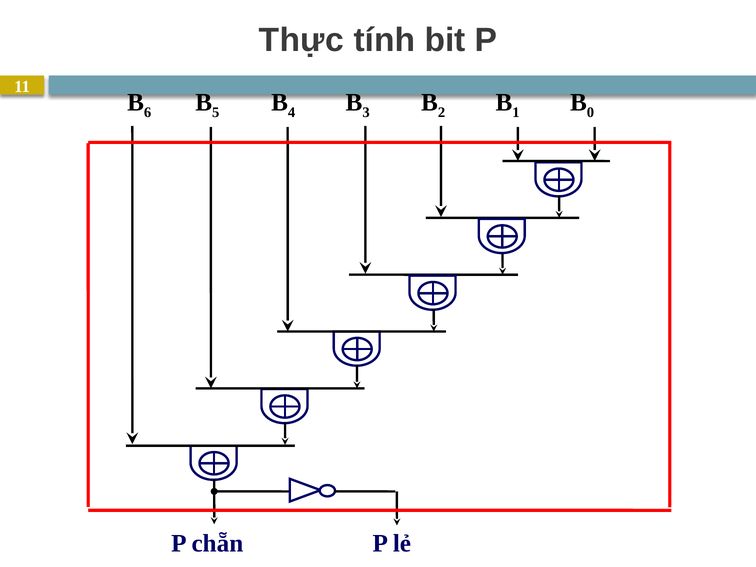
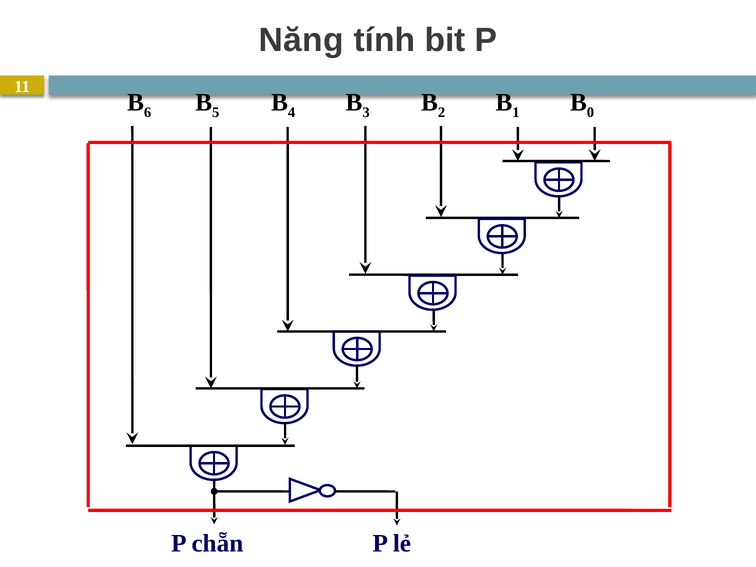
Thực: Thực -> Năng (301, 40)
